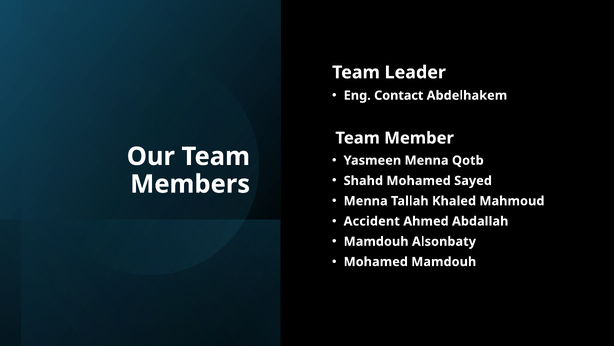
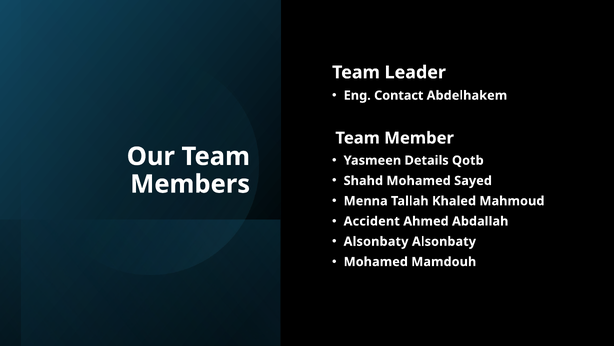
Yasmeen Menna: Menna -> Details (427, 160)
Mamdouh: Mamdouh -> Alsonbaty (376, 241)
